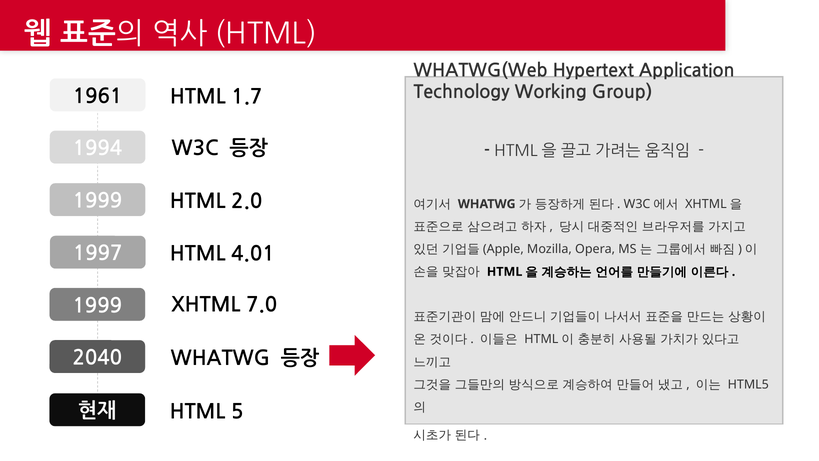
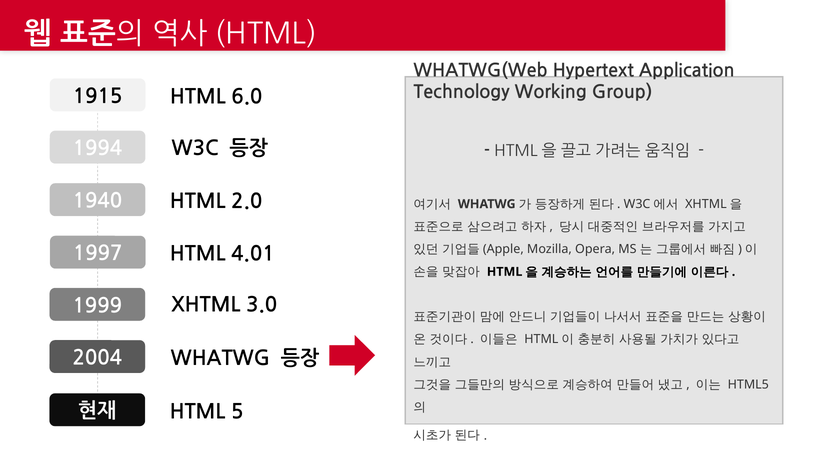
1961: 1961 -> 1915 (98, 96)
1.7: 1.7 -> 6.0 (247, 97)
1999: 1999 -> 1940 (97, 201)
7.0: 7.0 -> 3.0 (262, 305)
2040: 2040 -> 2004 (97, 358)
